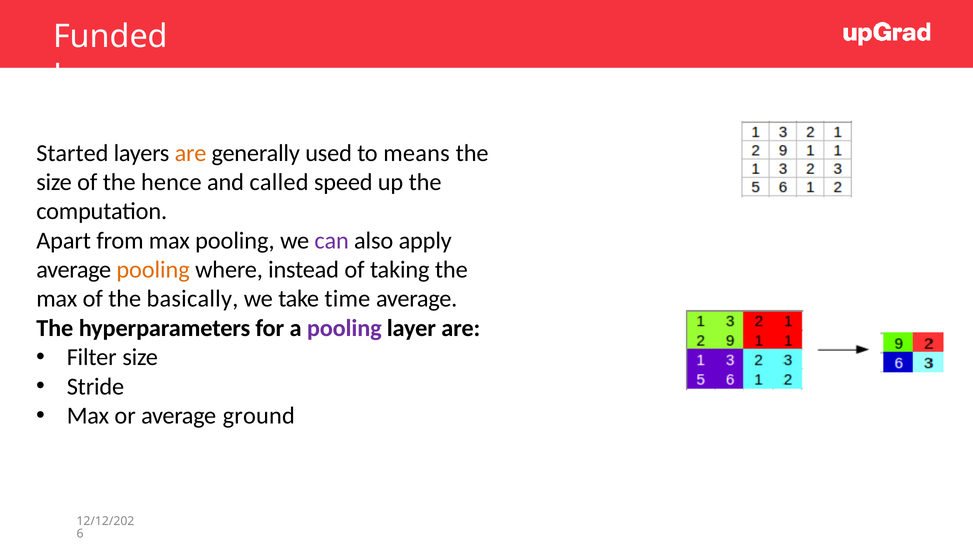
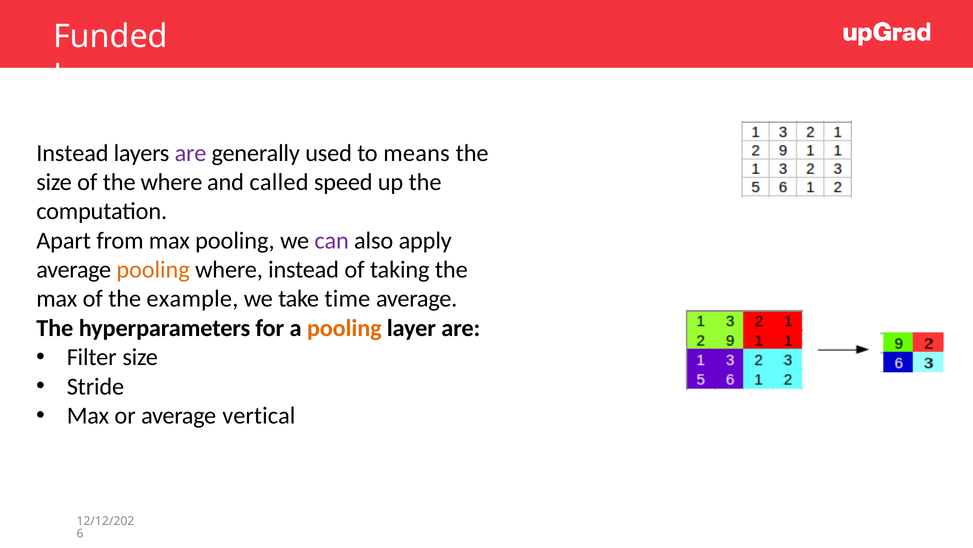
Started: Started -> Instead (72, 153)
are colour: orange -> purple (191, 153)
the hence: hence -> where (172, 182)
basically: basically -> example (192, 299)
pooling colour: purple -> orange (344, 328)
ground: ground -> vertical (259, 416)
